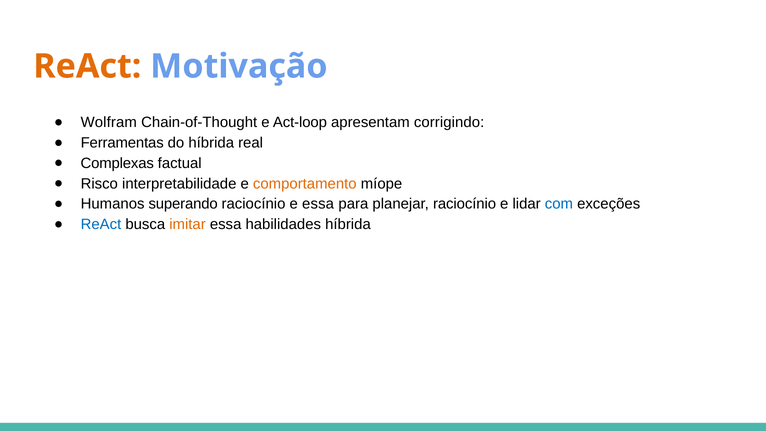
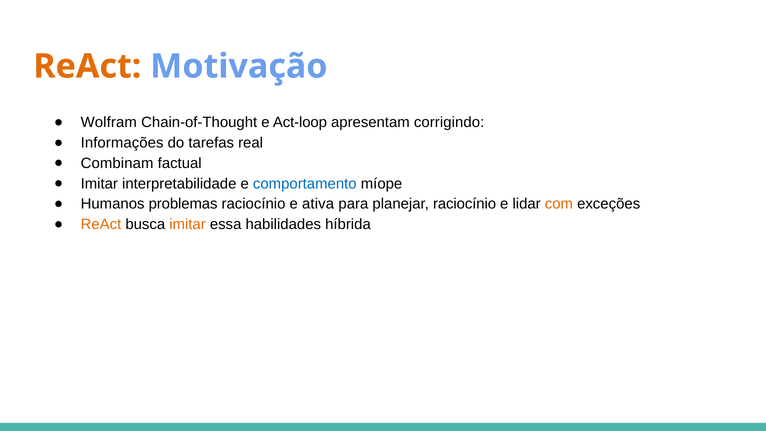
Ferramentas: Ferramentas -> Informações (122, 143)
do híbrida: híbrida -> tarefas (211, 143)
Complexas: Complexas -> Combinam (117, 163)
Risco: Risco -> Imitar (99, 184)
comportamento colour: orange -> blue (305, 184)
superando: superando -> problemas (183, 204)
e essa: essa -> ativa (318, 204)
com colour: blue -> orange (559, 204)
ReAct colour: blue -> orange (101, 224)
